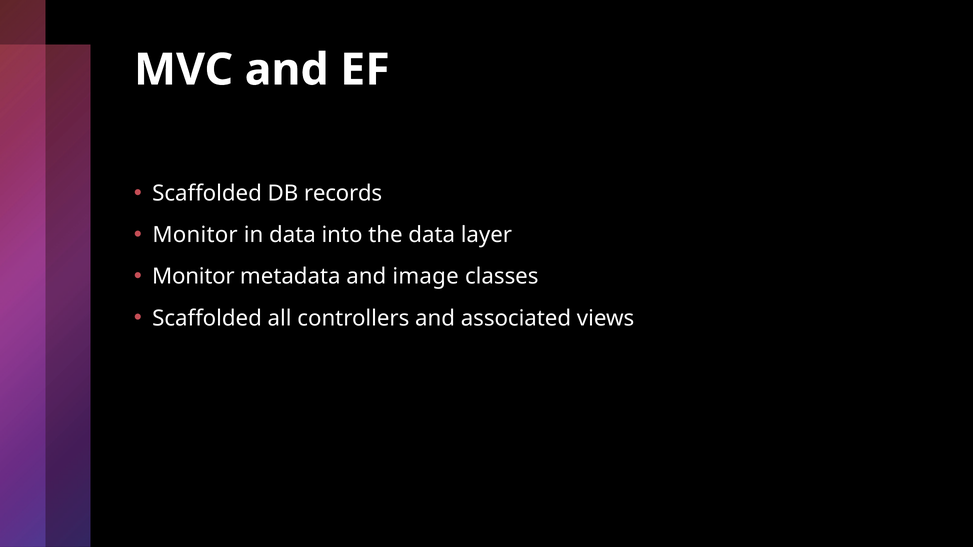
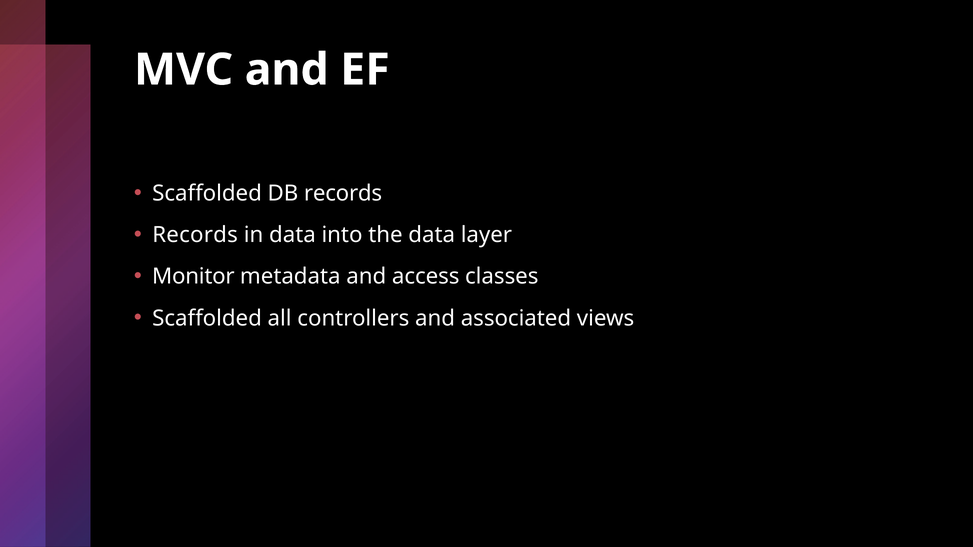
Monitor: Monitor -> Records (195, 235)
image: image -> access (426, 277)
